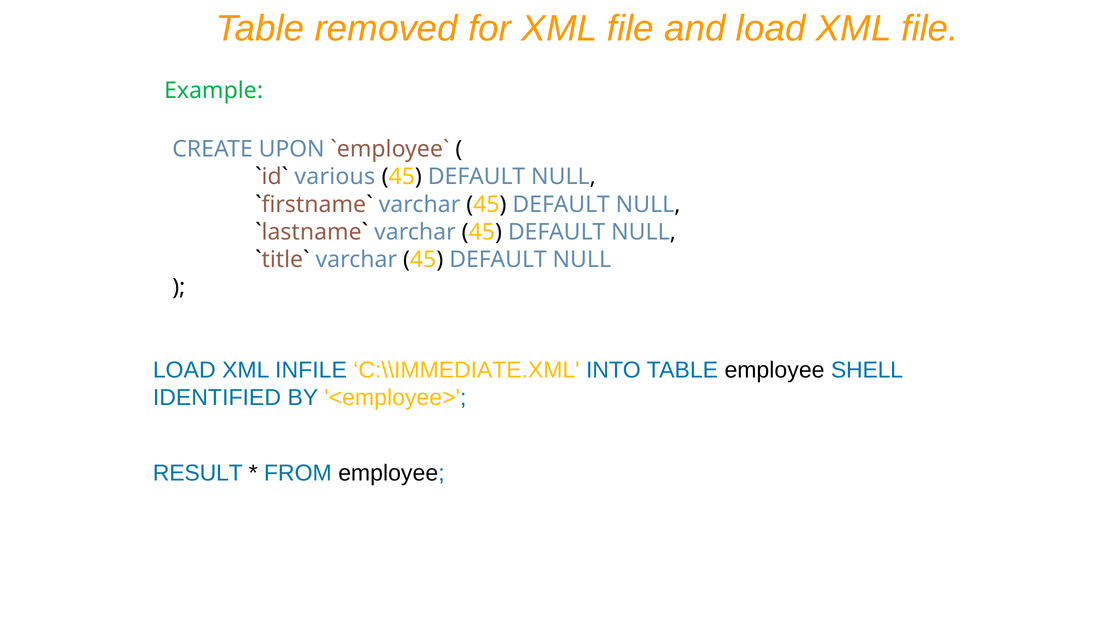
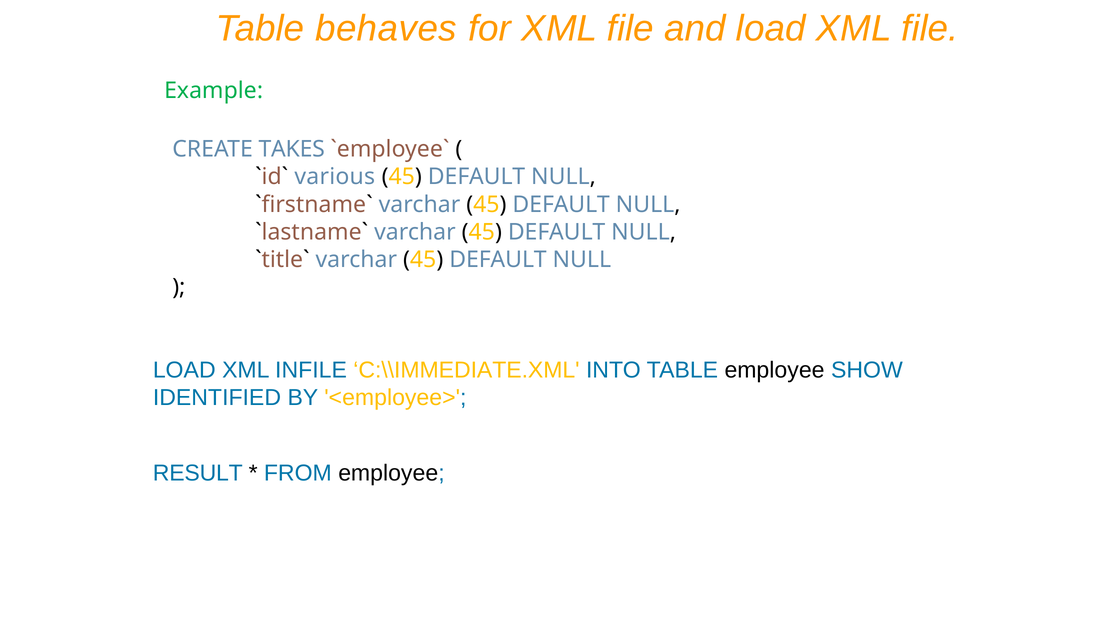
removed: removed -> behaves (386, 29)
UPON: UPON -> TAKES (292, 149)
SHELL: SHELL -> SHOW (867, 370)
